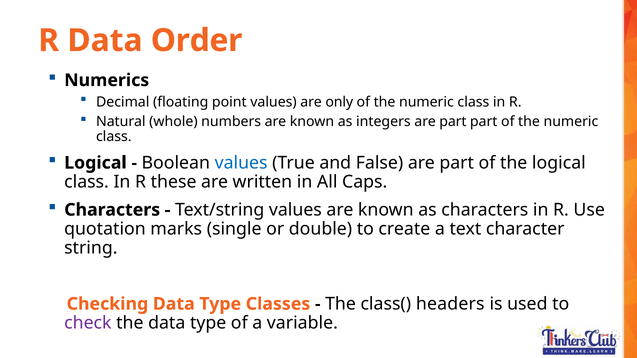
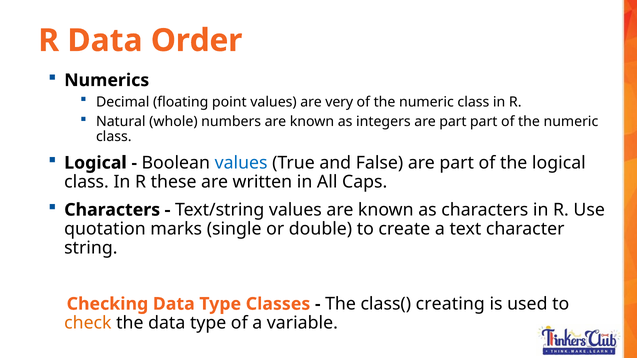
only: only -> very (339, 102)
headers: headers -> creating (450, 304)
check colour: purple -> orange (88, 323)
